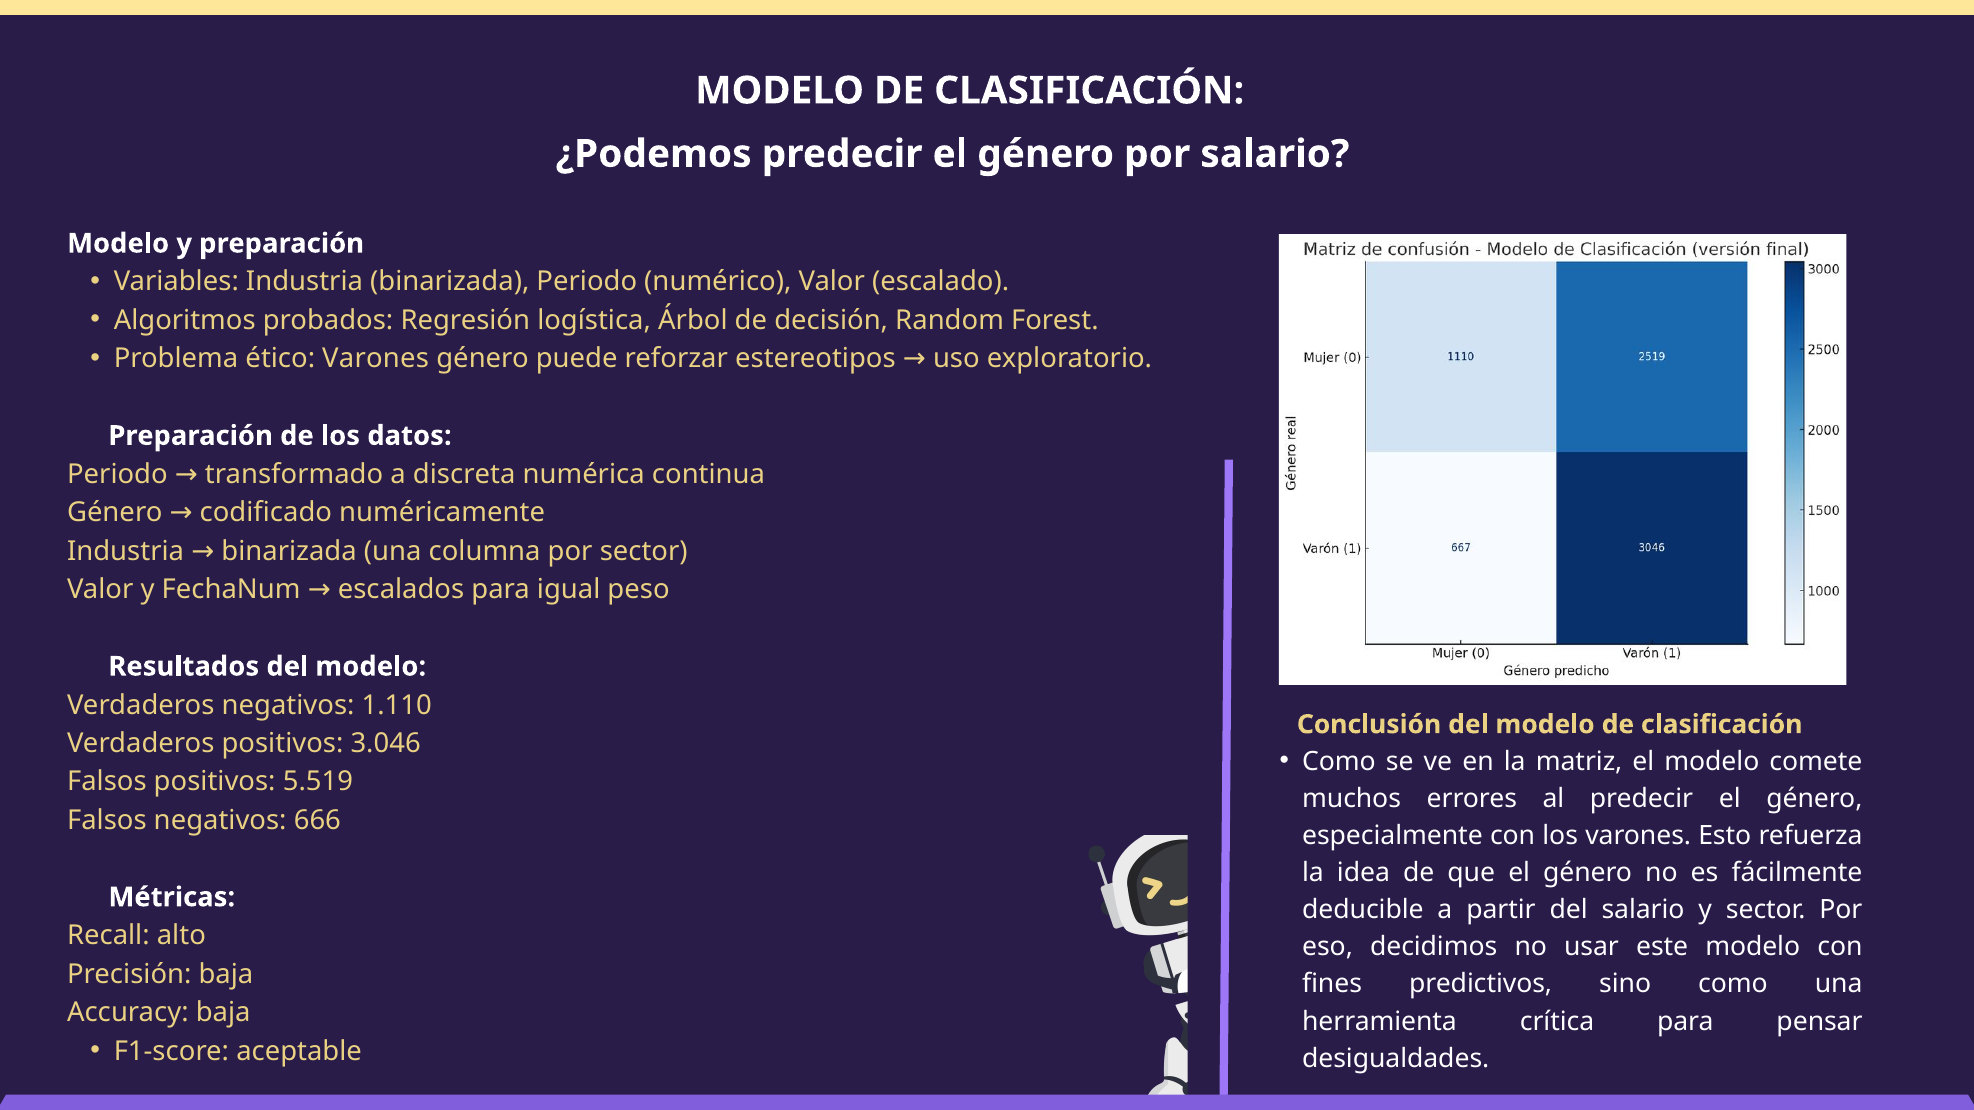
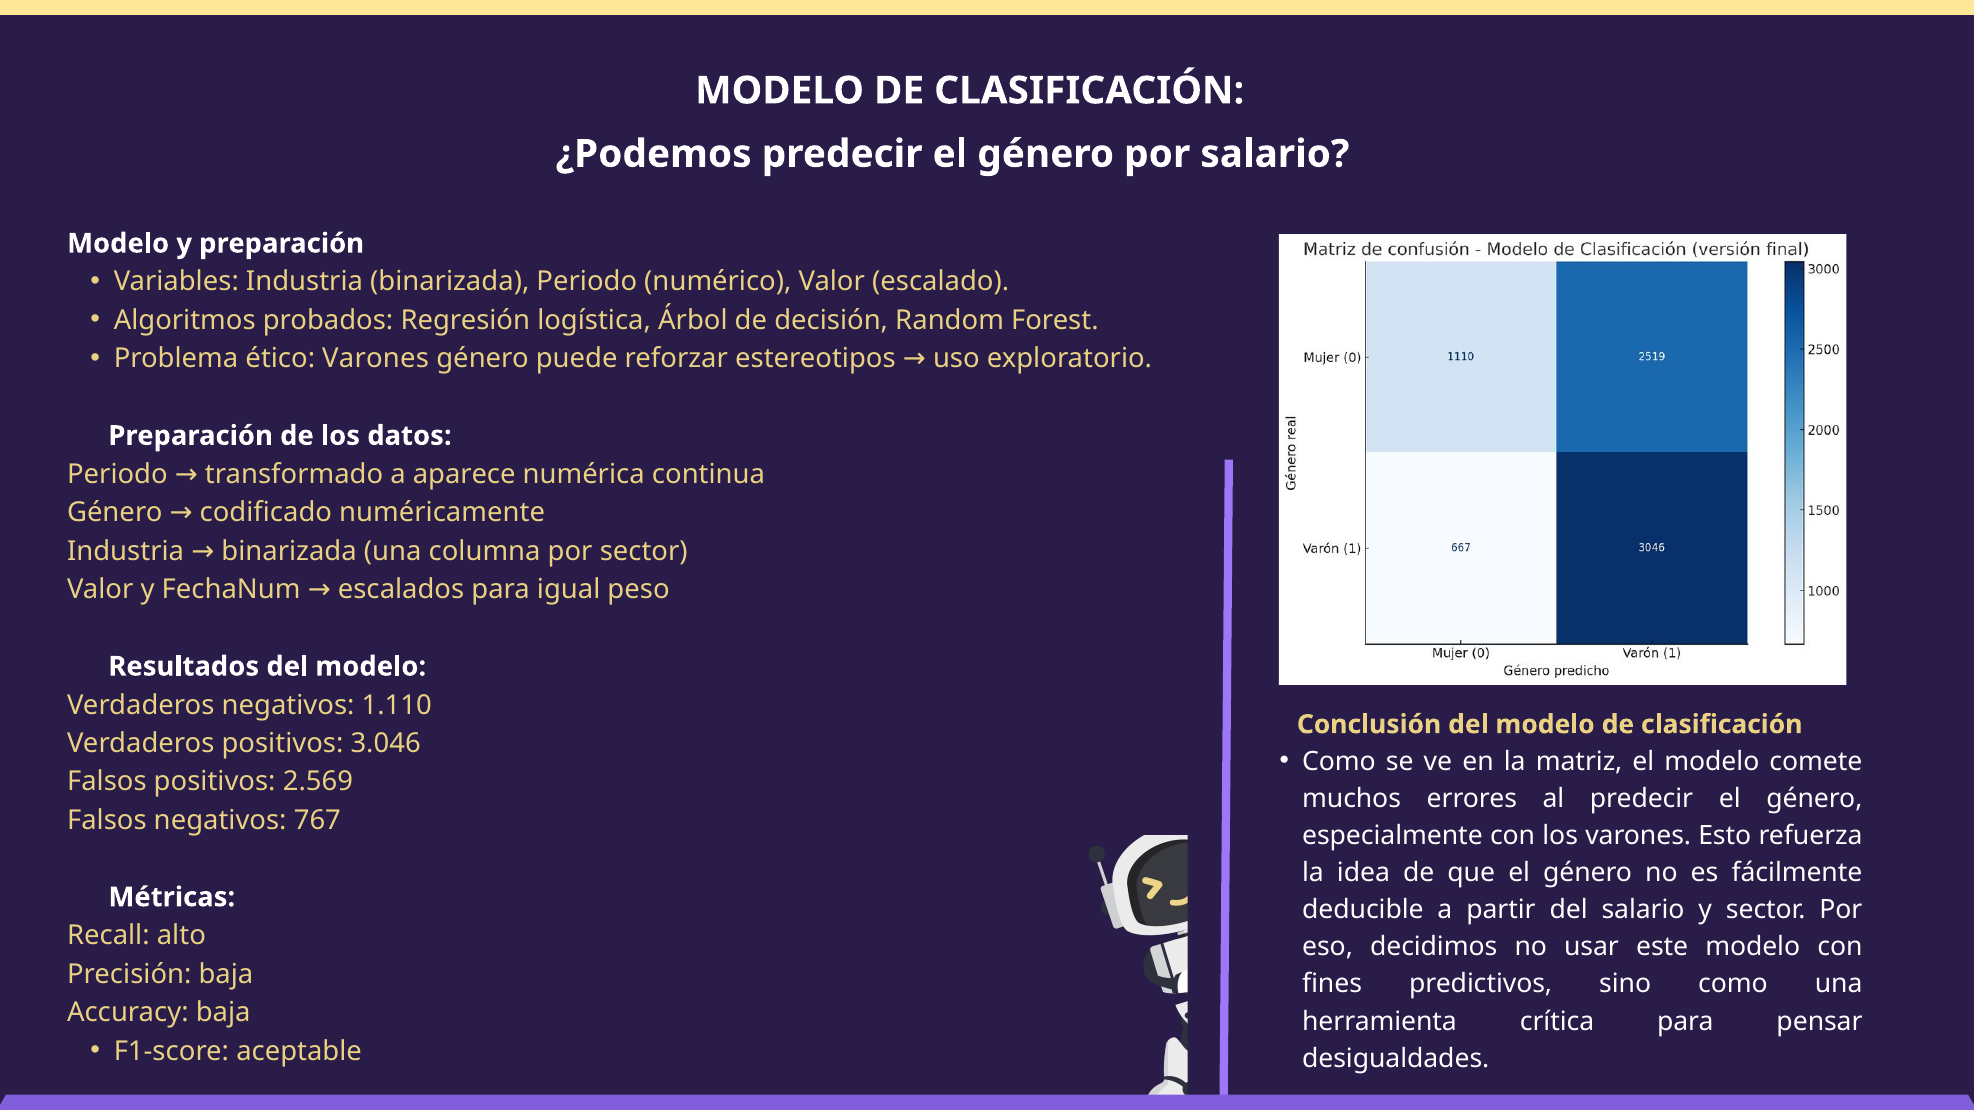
discreta: discreta -> aparece (464, 474)
5.519: 5.519 -> 2.569 (318, 782)
666: 666 -> 767 (317, 821)
